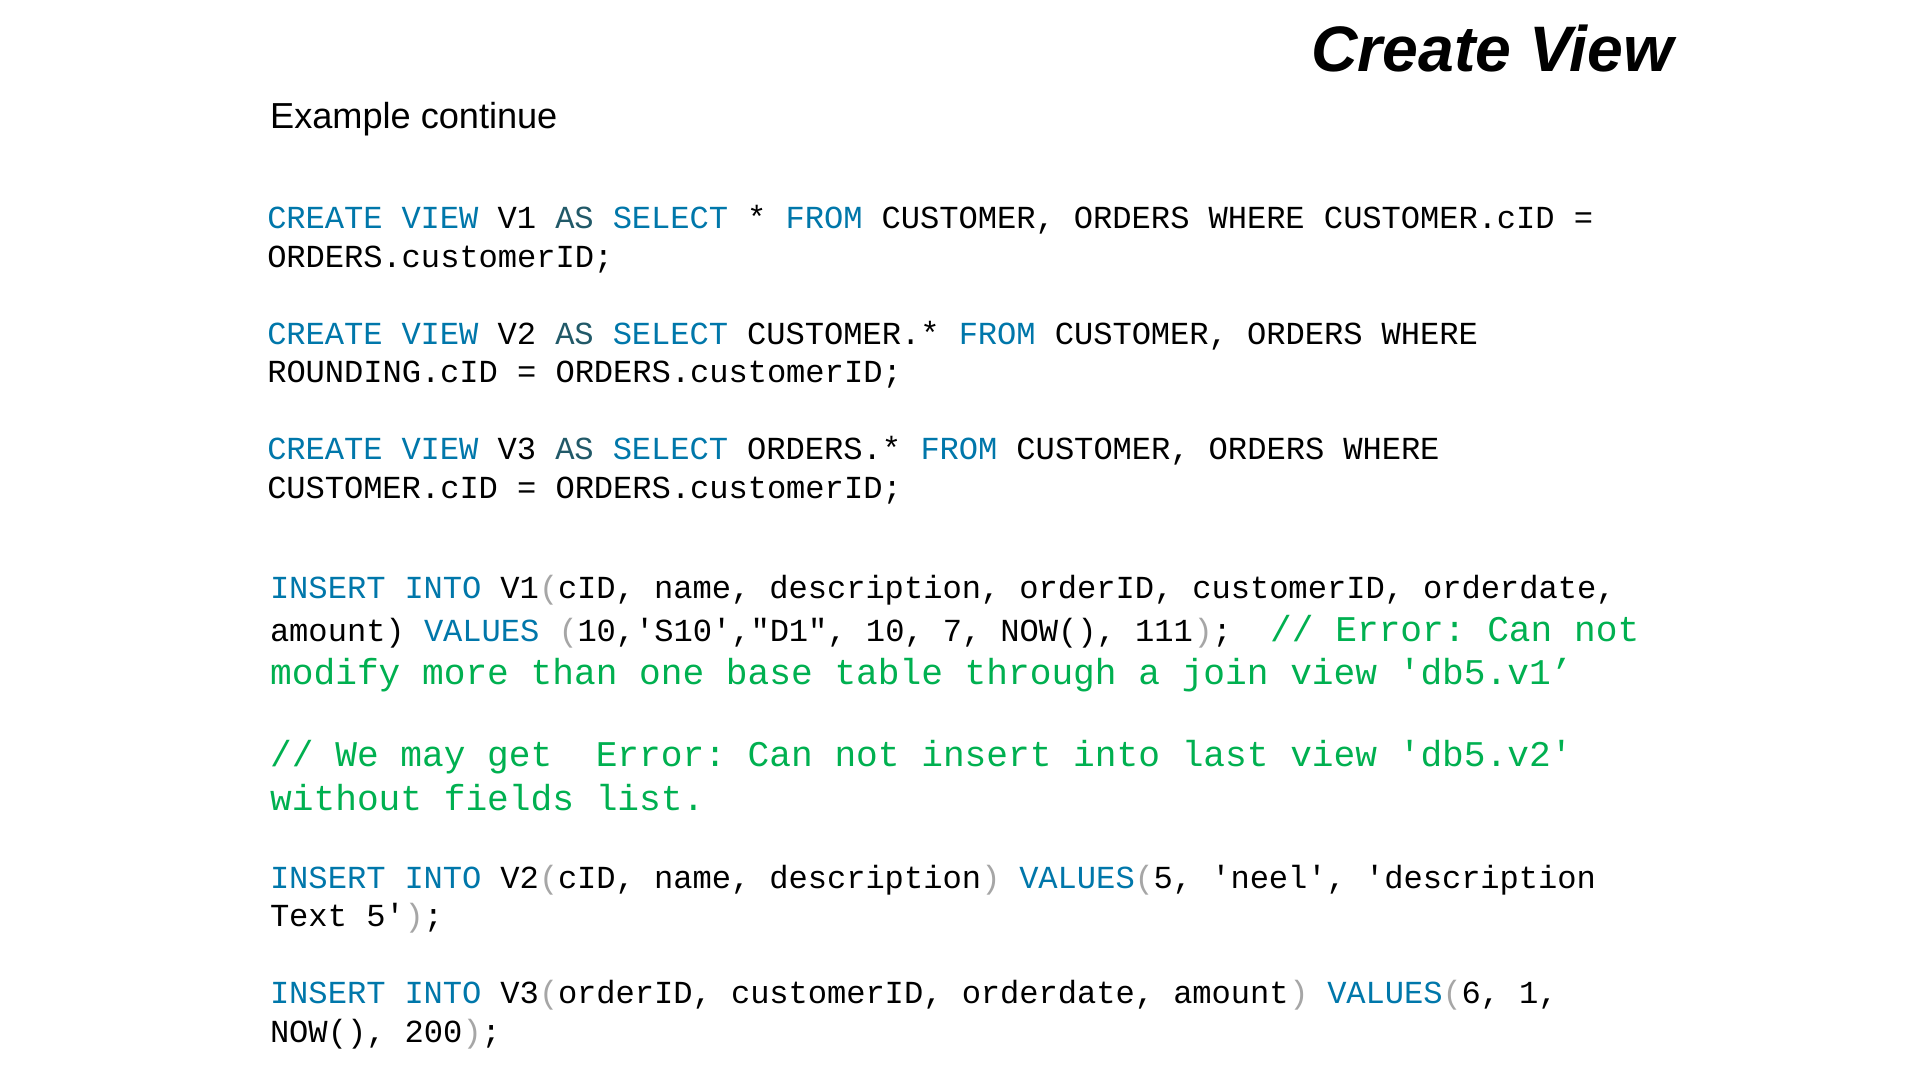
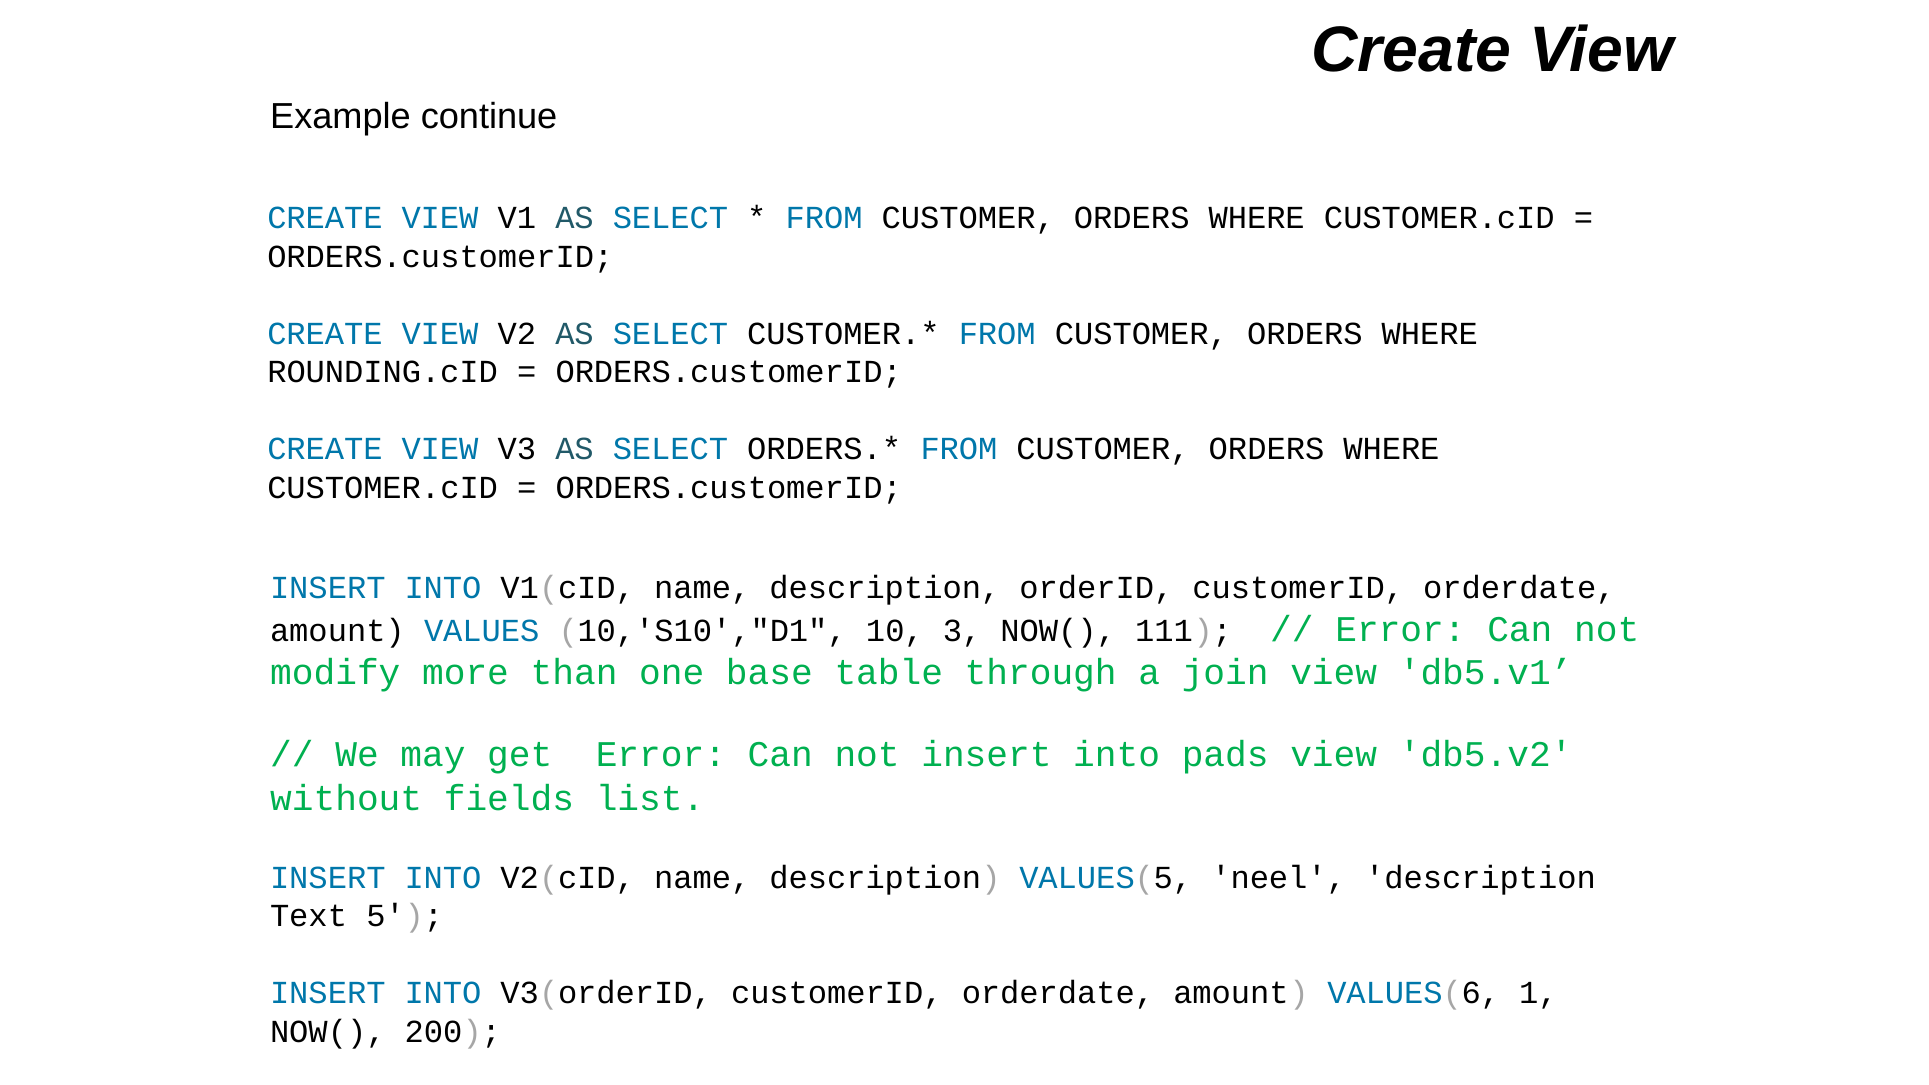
7: 7 -> 3 (962, 631)
last: last -> pads (1225, 755)
